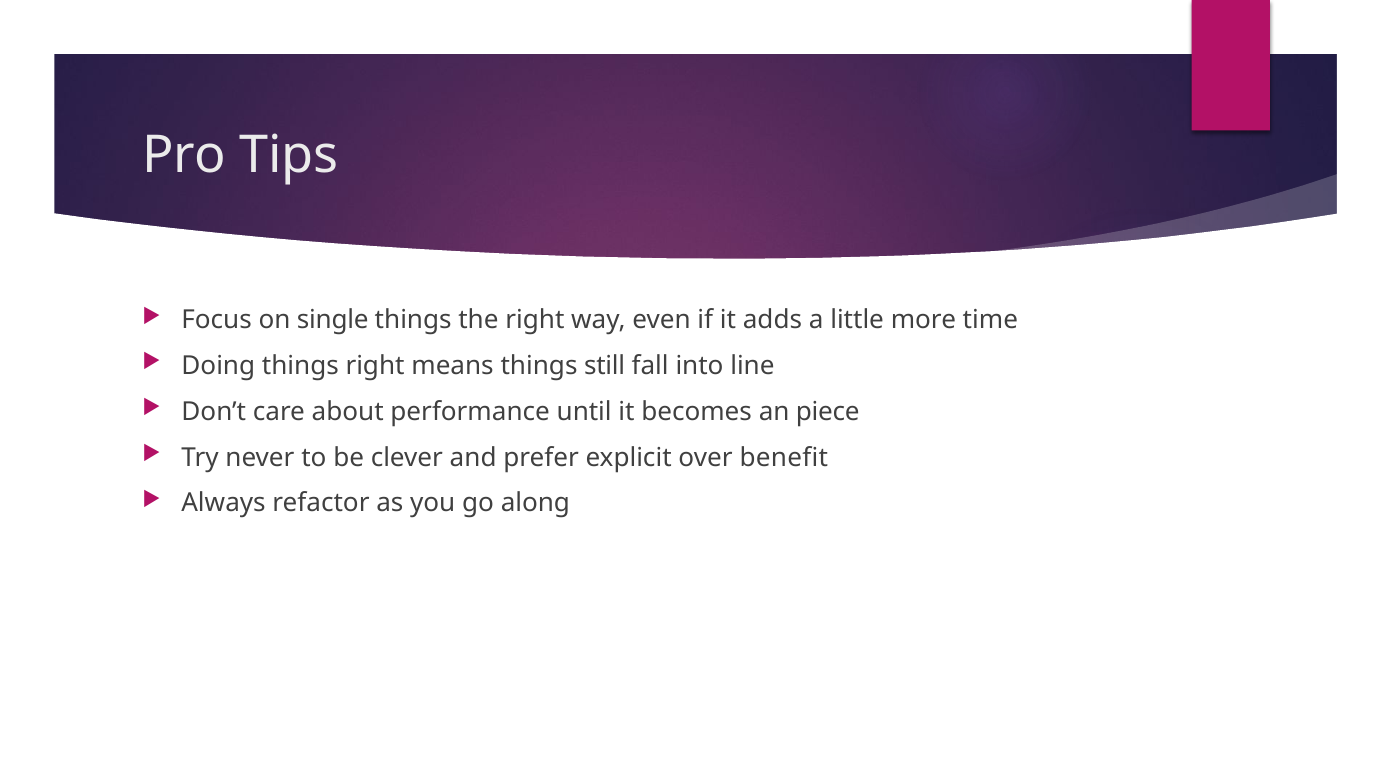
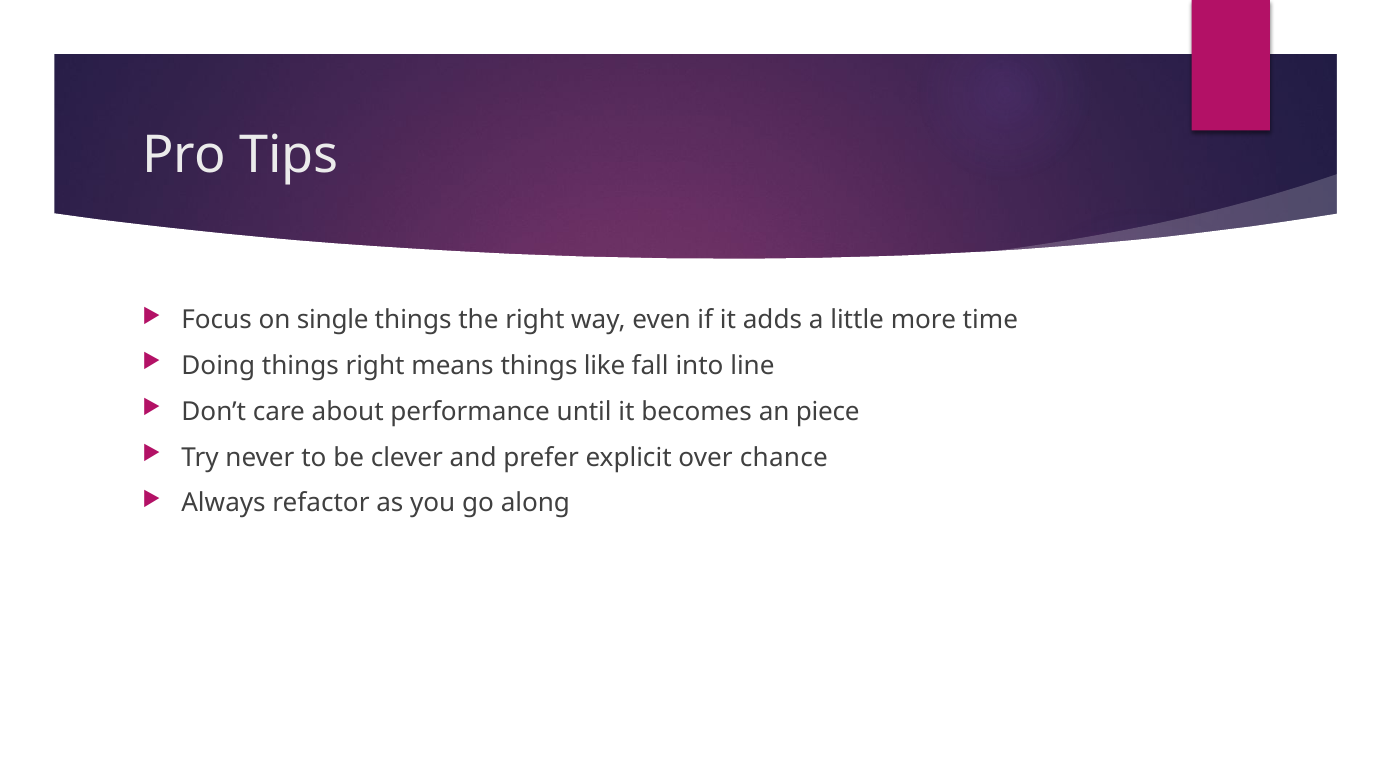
still: still -> like (605, 366)
benefit: benefit -> chance (784, 457)
